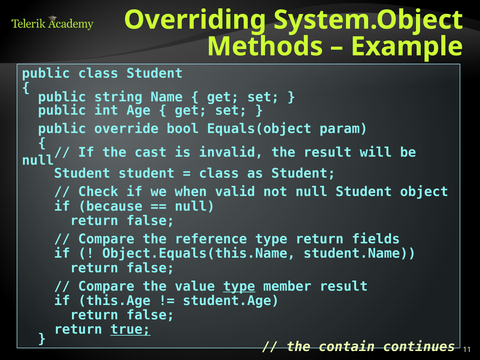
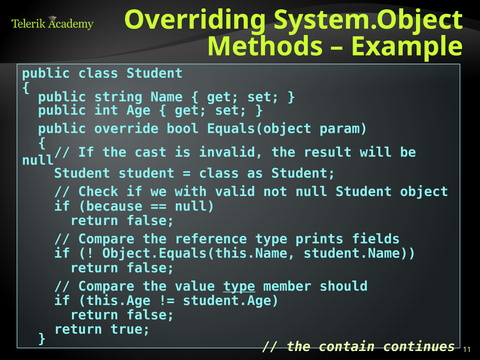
when: when -> with (191, 192)
type return: return -> prints (320, 239)
member result: result -> should (344, 286)
true underline: present -> none (130, 330)
